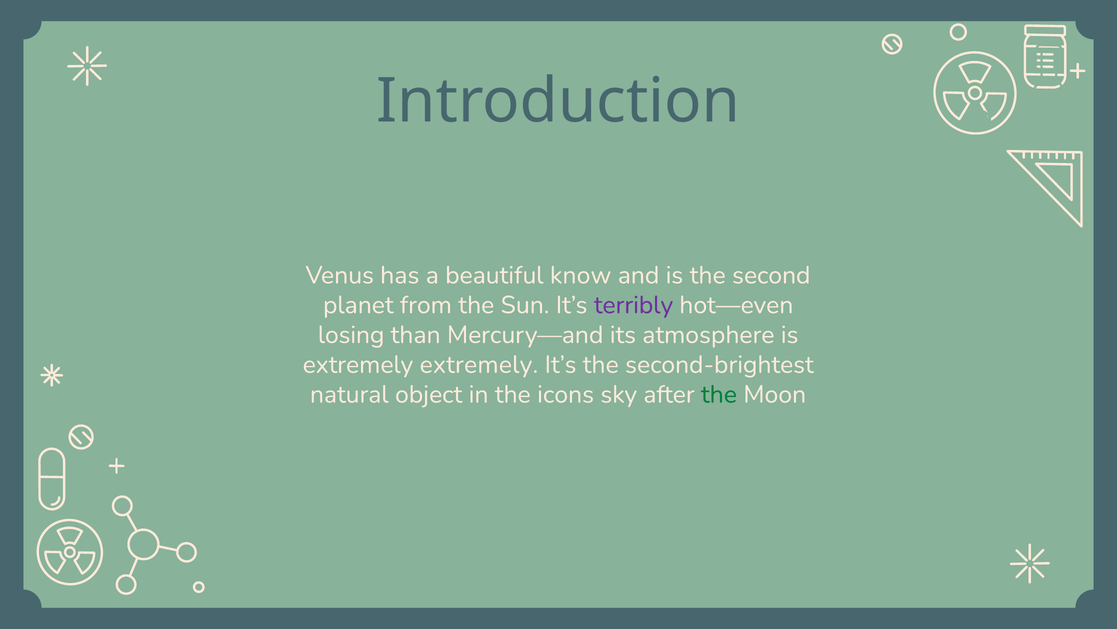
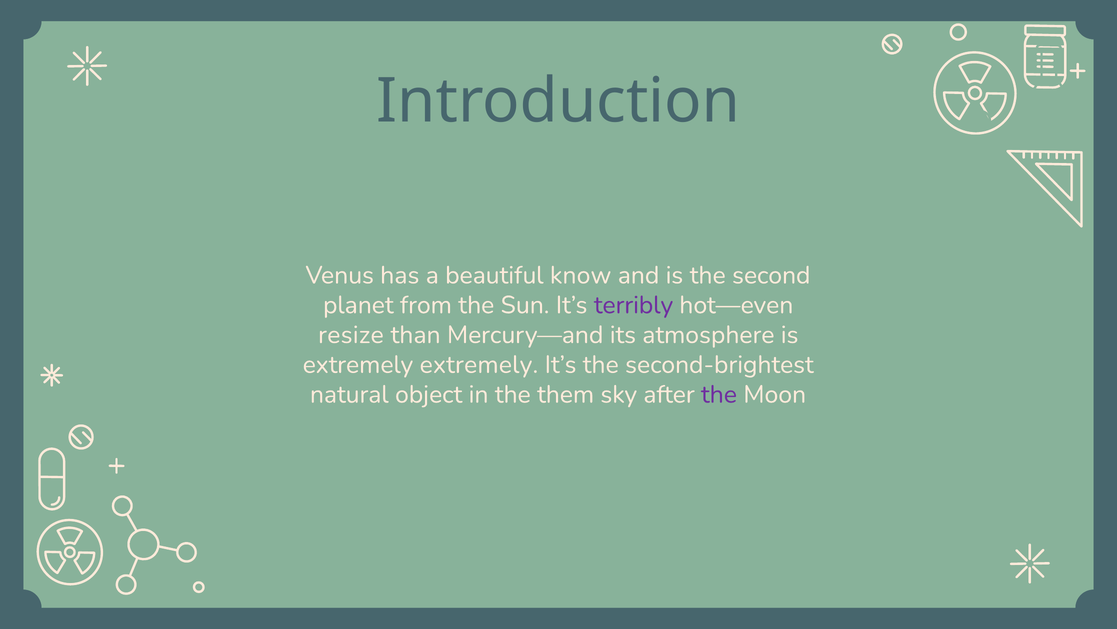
losing: losing -> resize (351, 334)
icons: icons -> them (566, 394)
the colour: green -> purple (719, 394)
